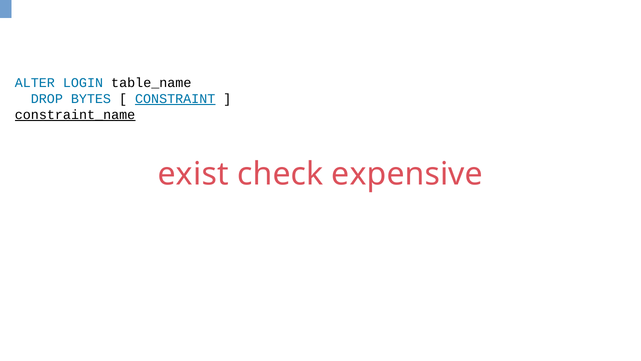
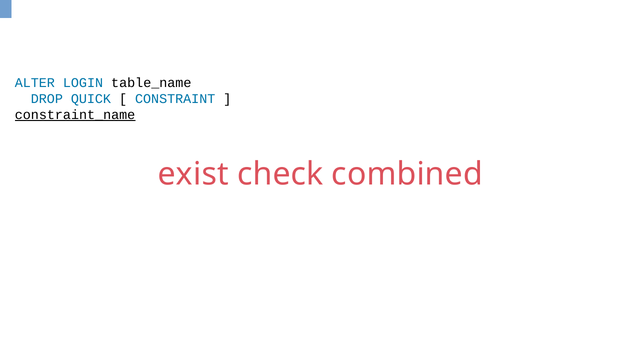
BYTES: BYTES -> QUICK (91, 99)
CONSTRAINT underline: present -> none (175, 99)
expensive: expensive -> combined (407, 174)
